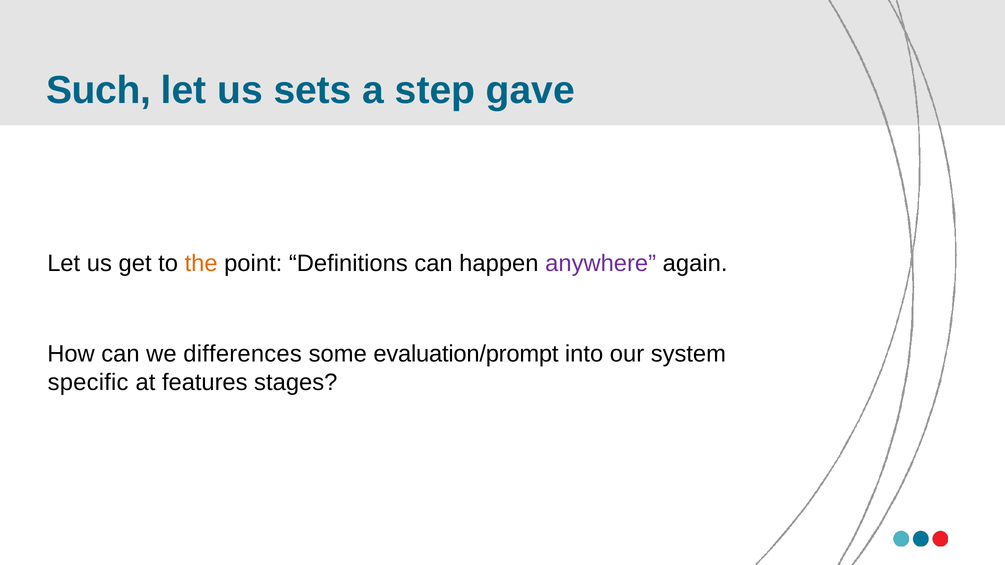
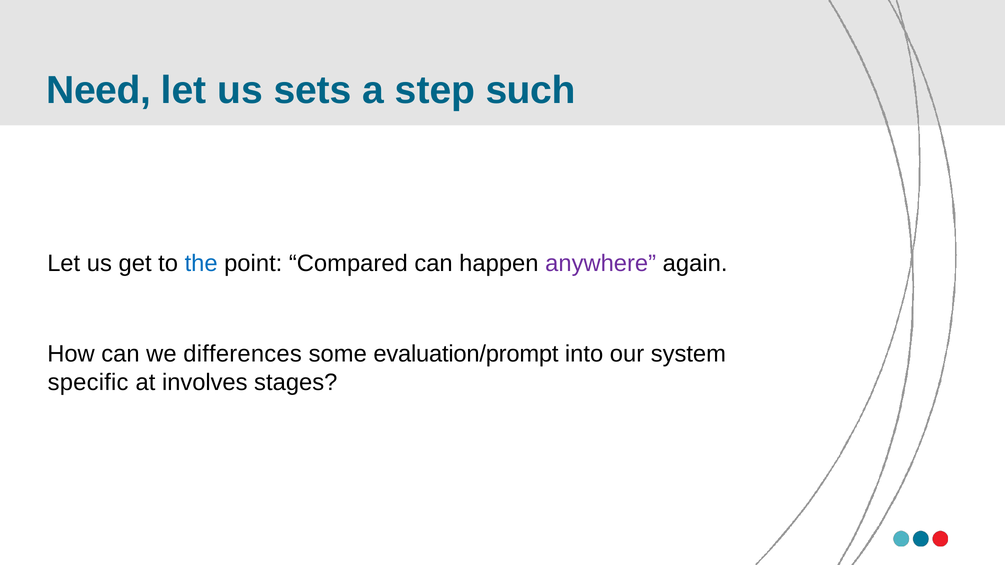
Such: Such -> Need (99, 90)
gave: gave -> such (531, 90)
the colour: orange -> blue (201, 264)
Definitions: Definitions -> Compared (348, 264)
features: features -> involves (205, 382)
